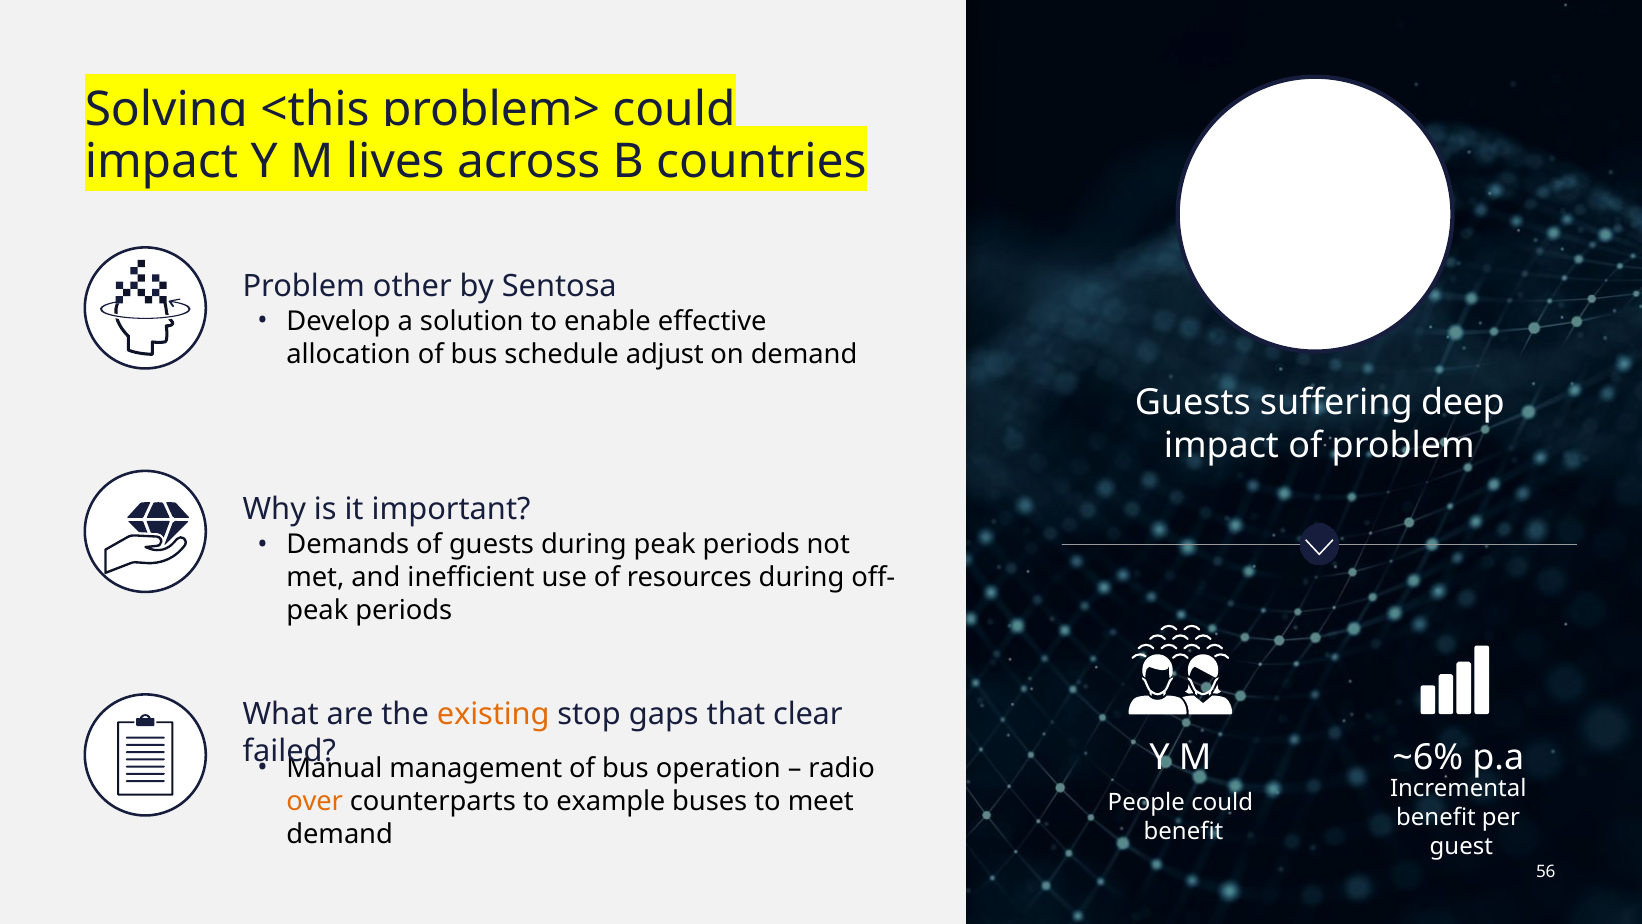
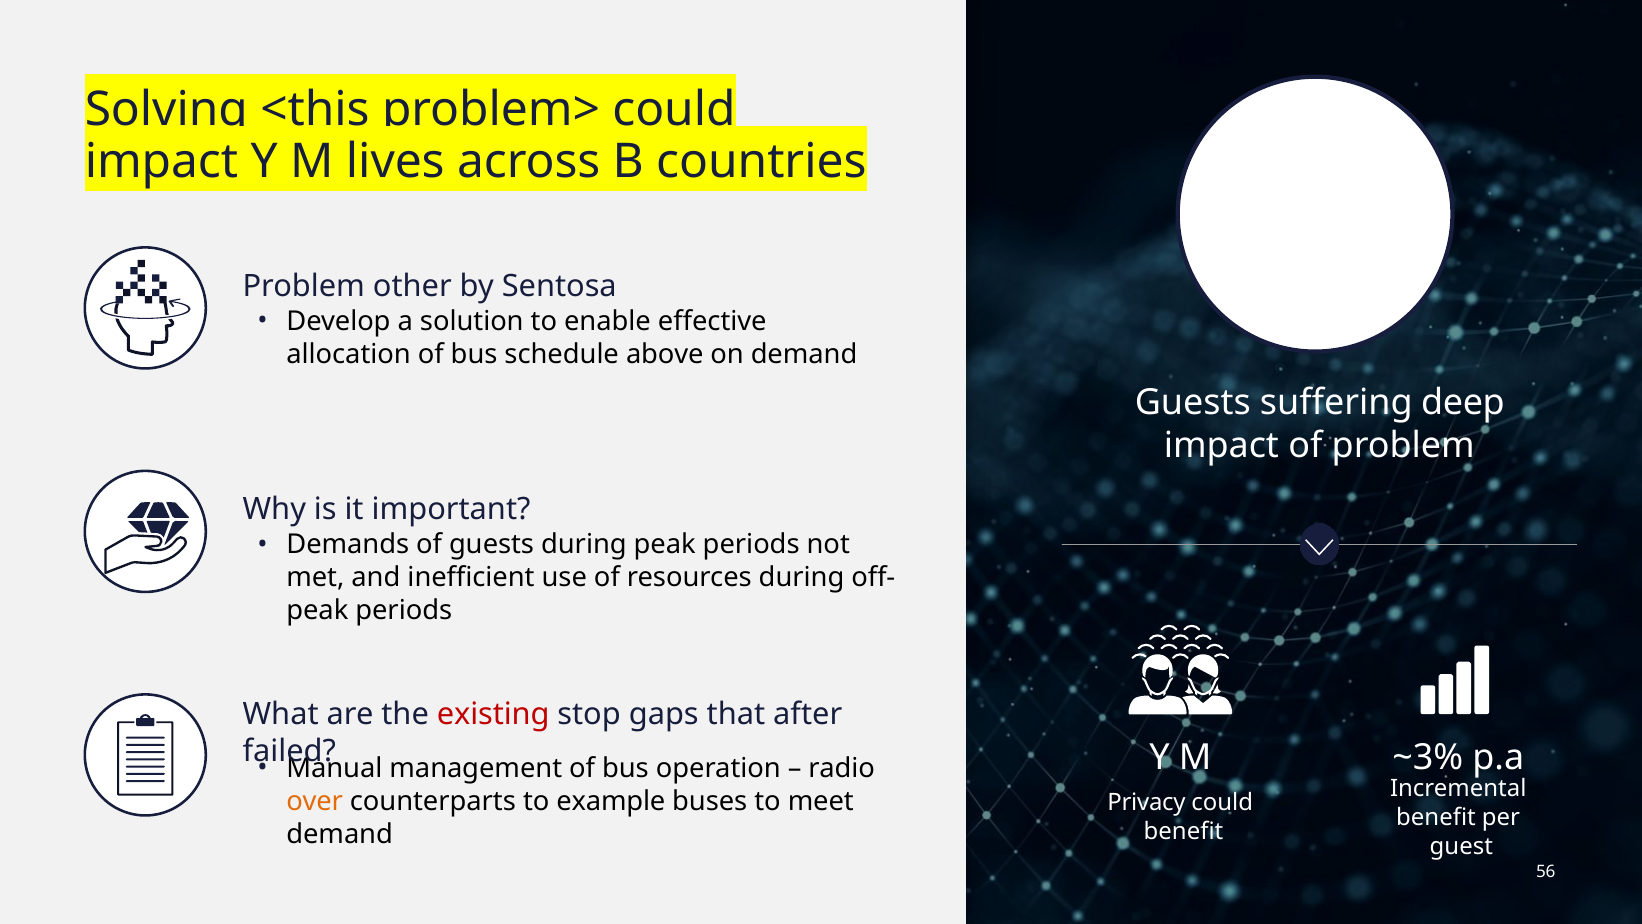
adjust: adjust -> above (665, 354)
existing colour: orange -> red (493, 714)
clear: clear -> after (808, 714)
~6%: ~6% -> ~3% (1428, 758)
People: People -> Privacy (1146, 803)
